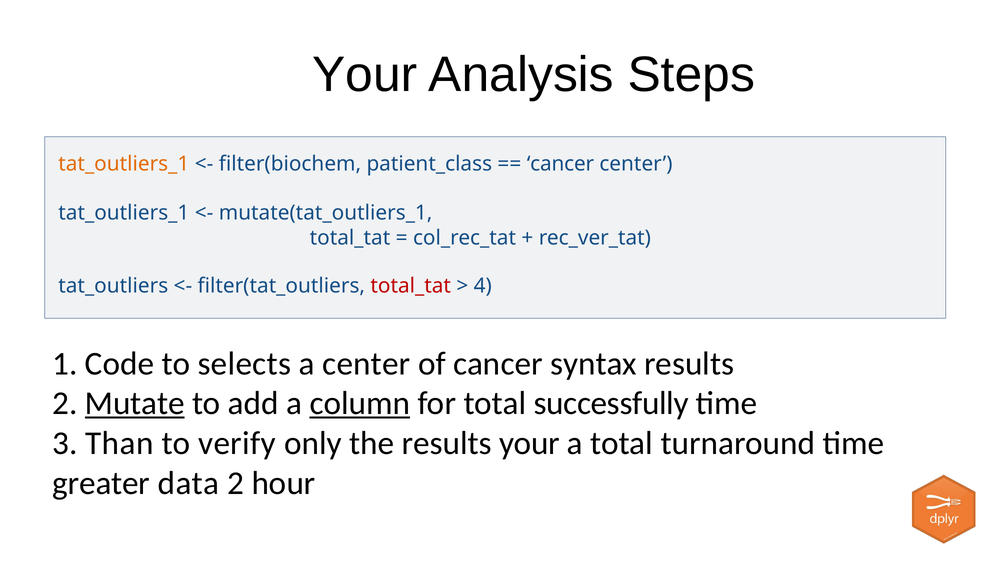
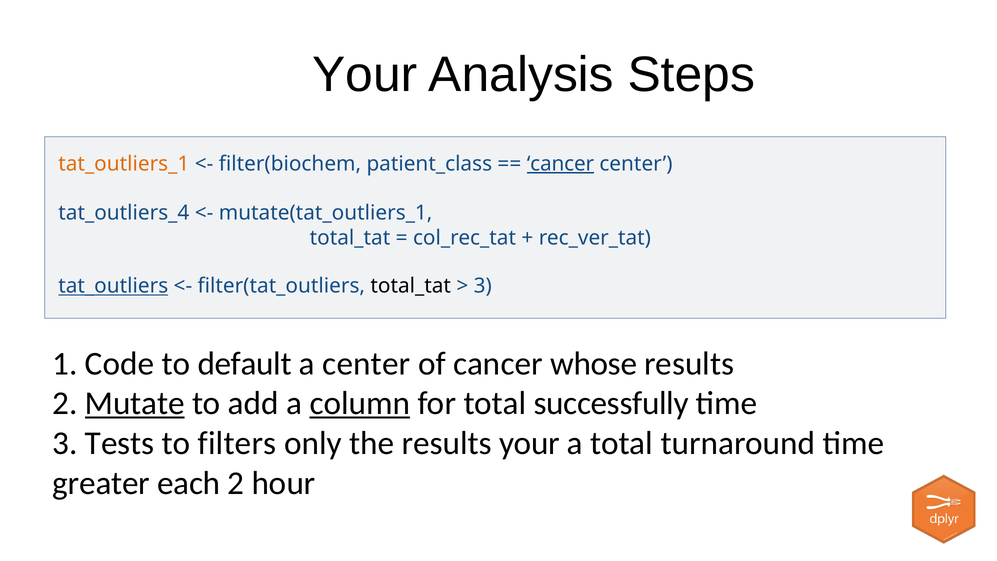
cancer underline: none -> present (560, 164)
tat_outliers_1: tat_outliers_1 -> tat_outliers_4 (124, 213)
tat_outliers underline: none -> present (113, 286)
total_tat colour: red -> black (411, 286)
4: 4 -> 3 (483, 286)
selects: selects -> default (245, 363)
syntax: syntax -> whose (594, 363)
Than: Than -> Tests (120, 443)
verify: verify -> filters (237, 443)
data: data -> each (189, 483)
